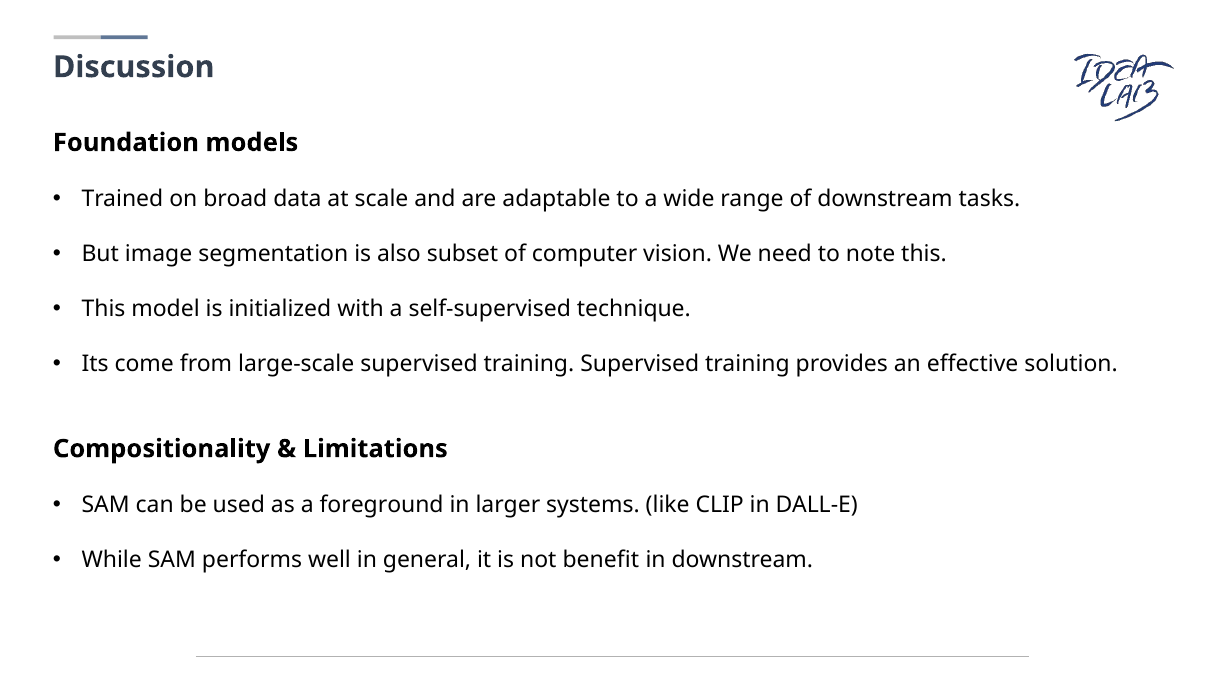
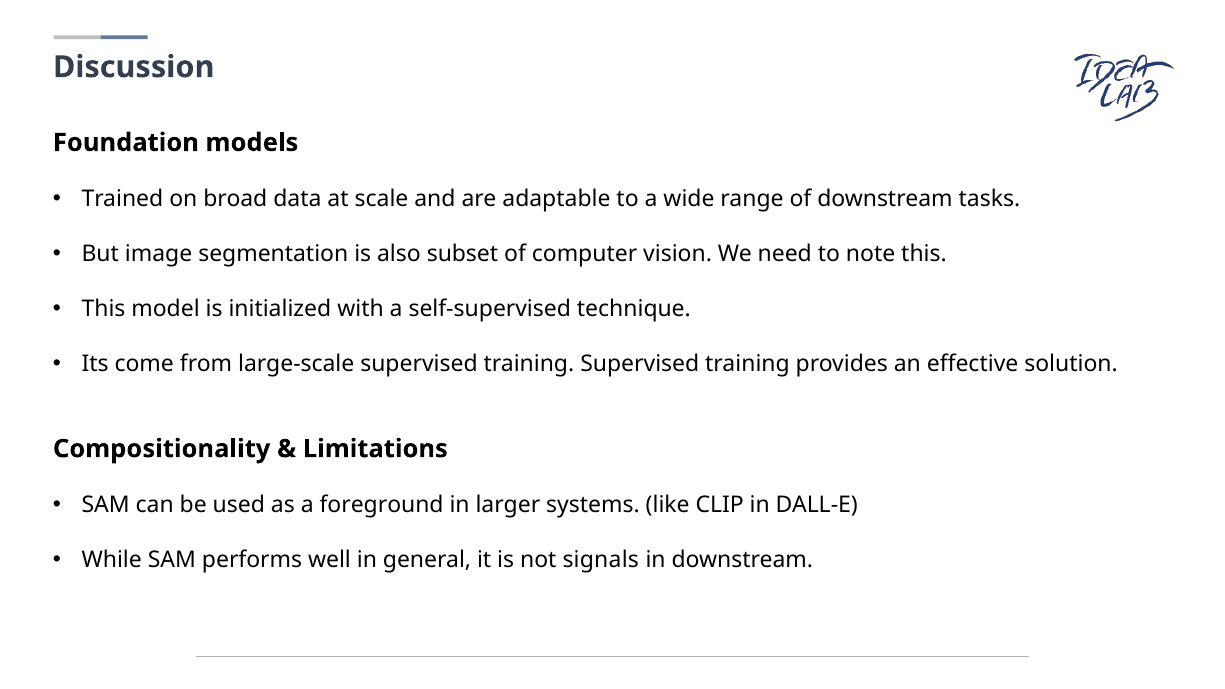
benefit: benefit -> signals (601, 560)
